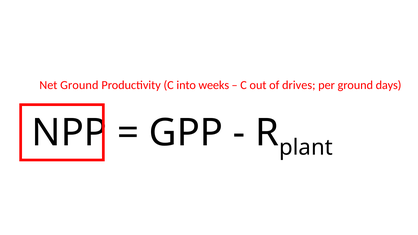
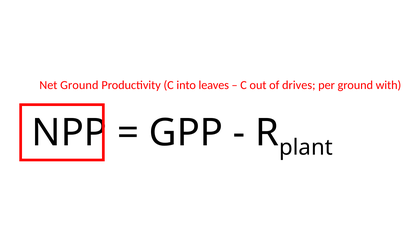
weeks: weeks -> leaves (214, 85)
days: days -> with (388, 85)
